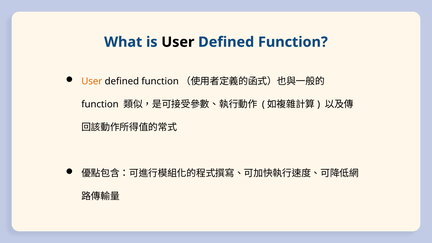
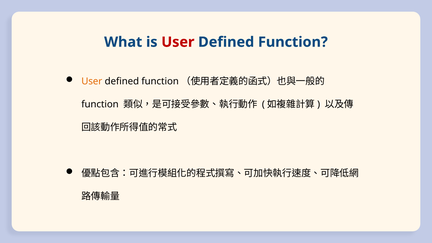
User colour: black -> red (178, 42)
